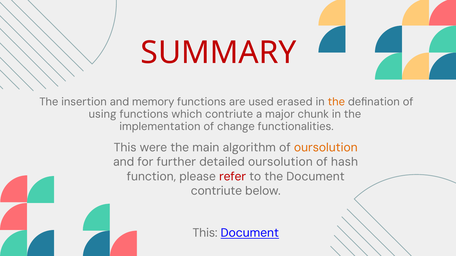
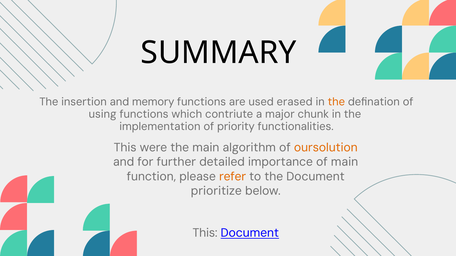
SUMMARY colour: red -> black (219, 53)
change: change -> priority (236, 127)
detailed oursolution: oursolution -> importance (280, 162)
of hash: hash -> main (345, 162)
refer colour: red -> orange (233, 177)
contriute: contriute -> prioritize (216, 191)
